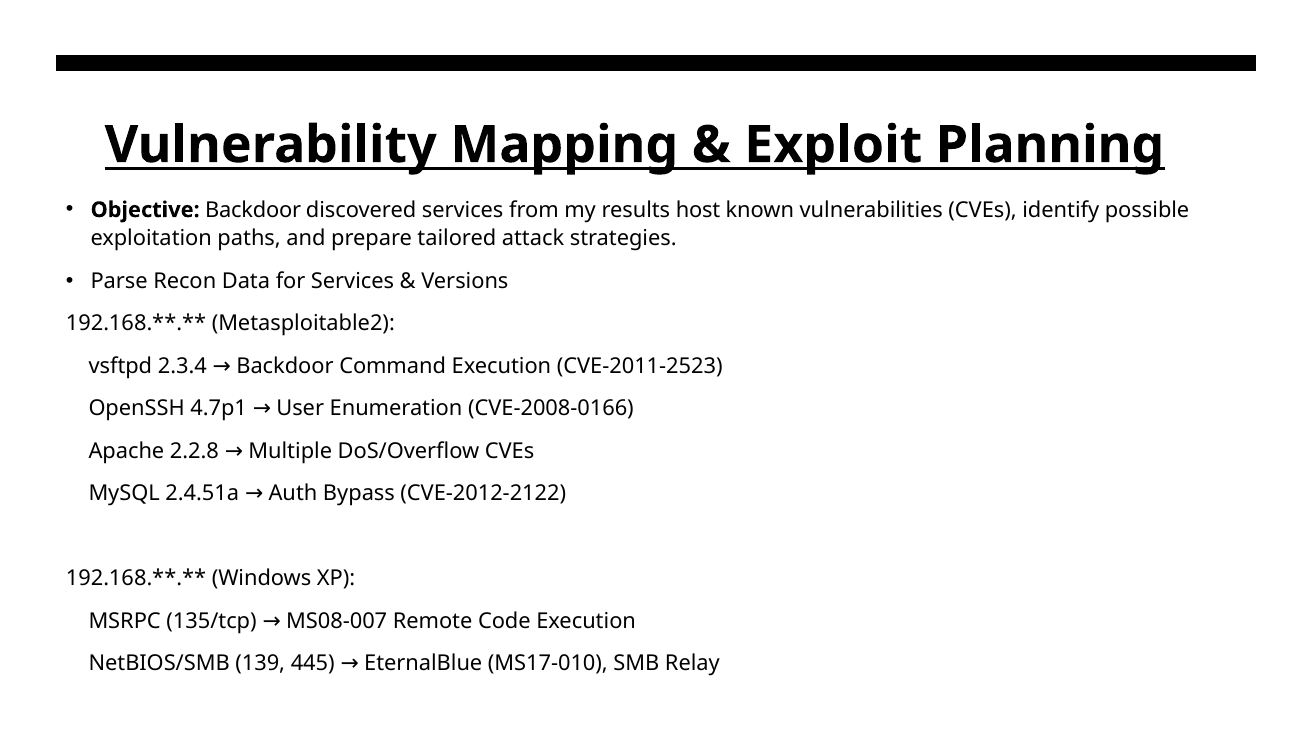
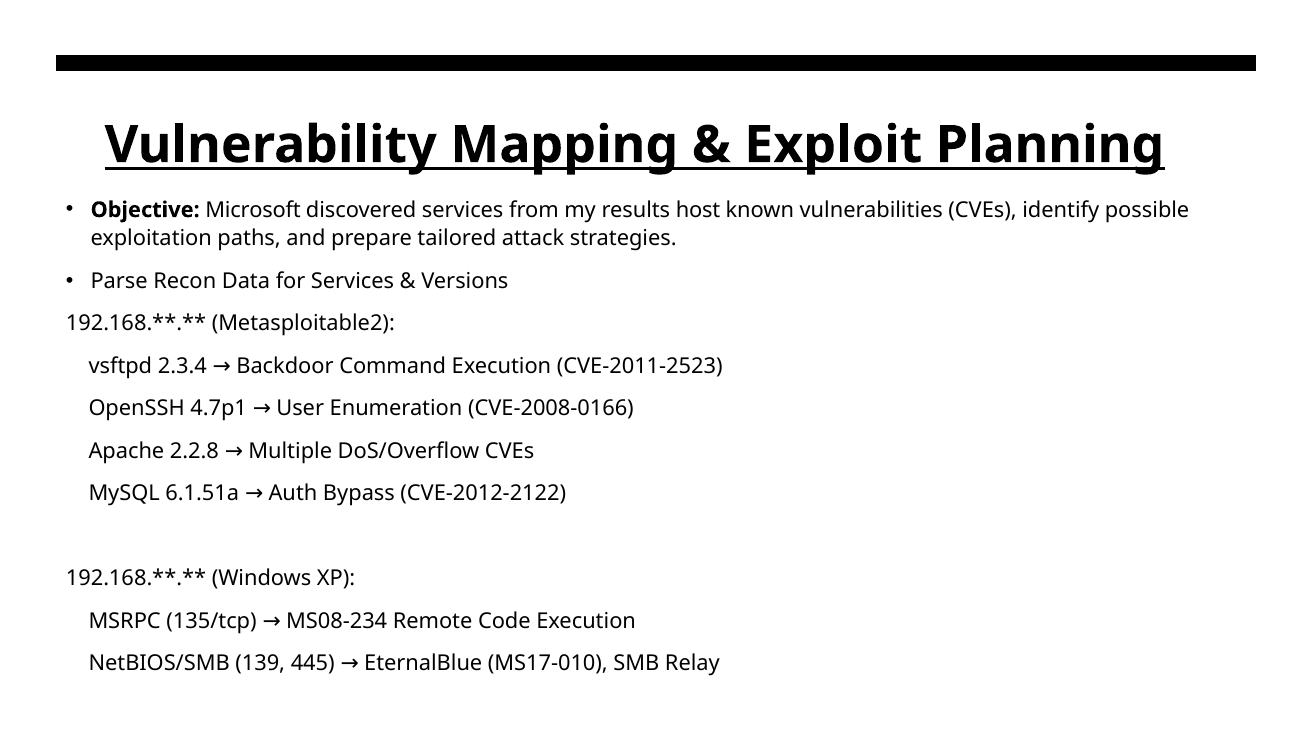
Objective Backdoor: Backdoor -> Microsoft (253, 210)
2.4.51a: 2.4.51a -> 6.1.51a (202, 494)
MS08-007: MS08-007 -> MS08-234 (337, 621)
